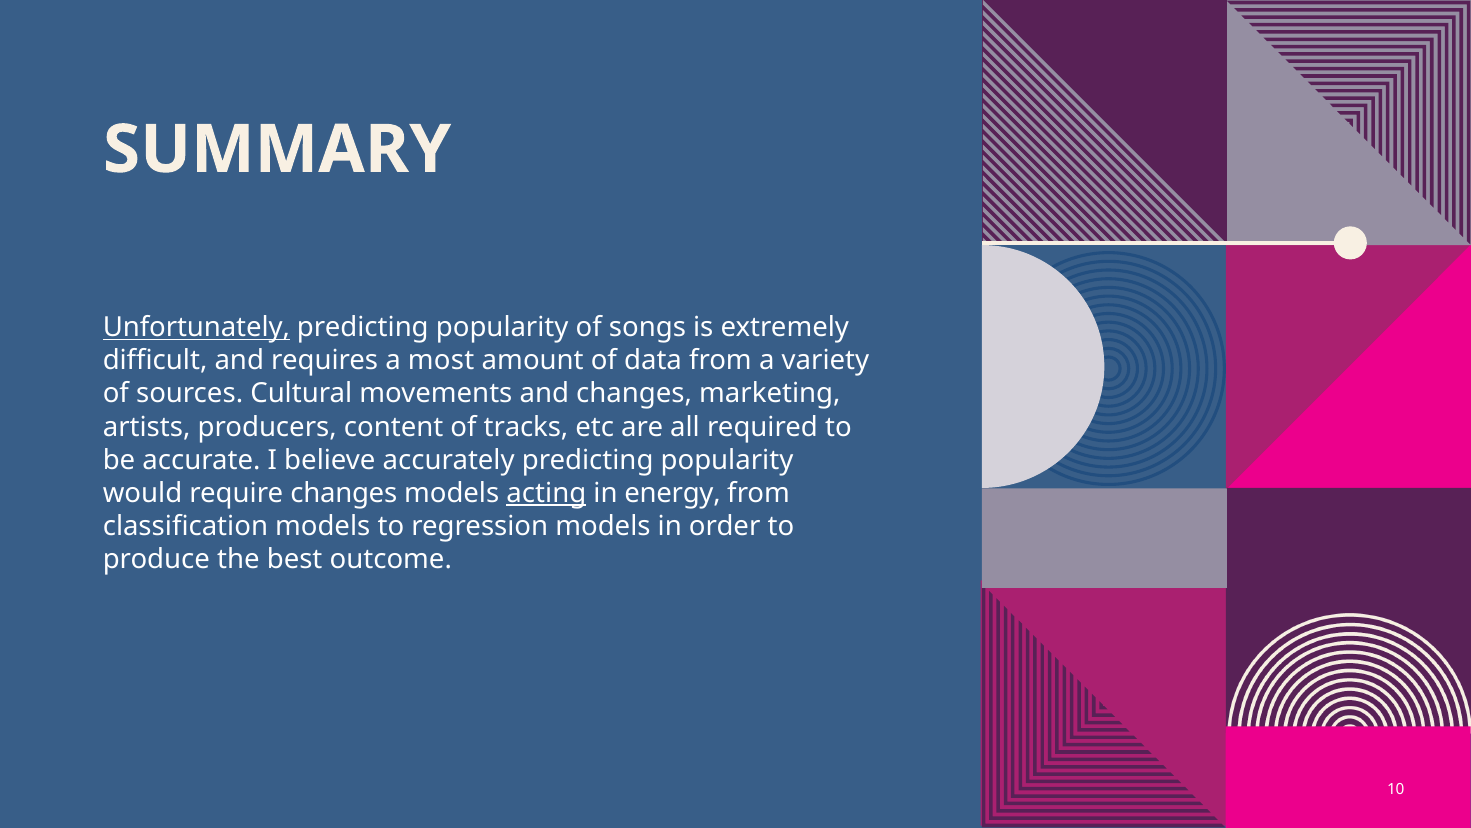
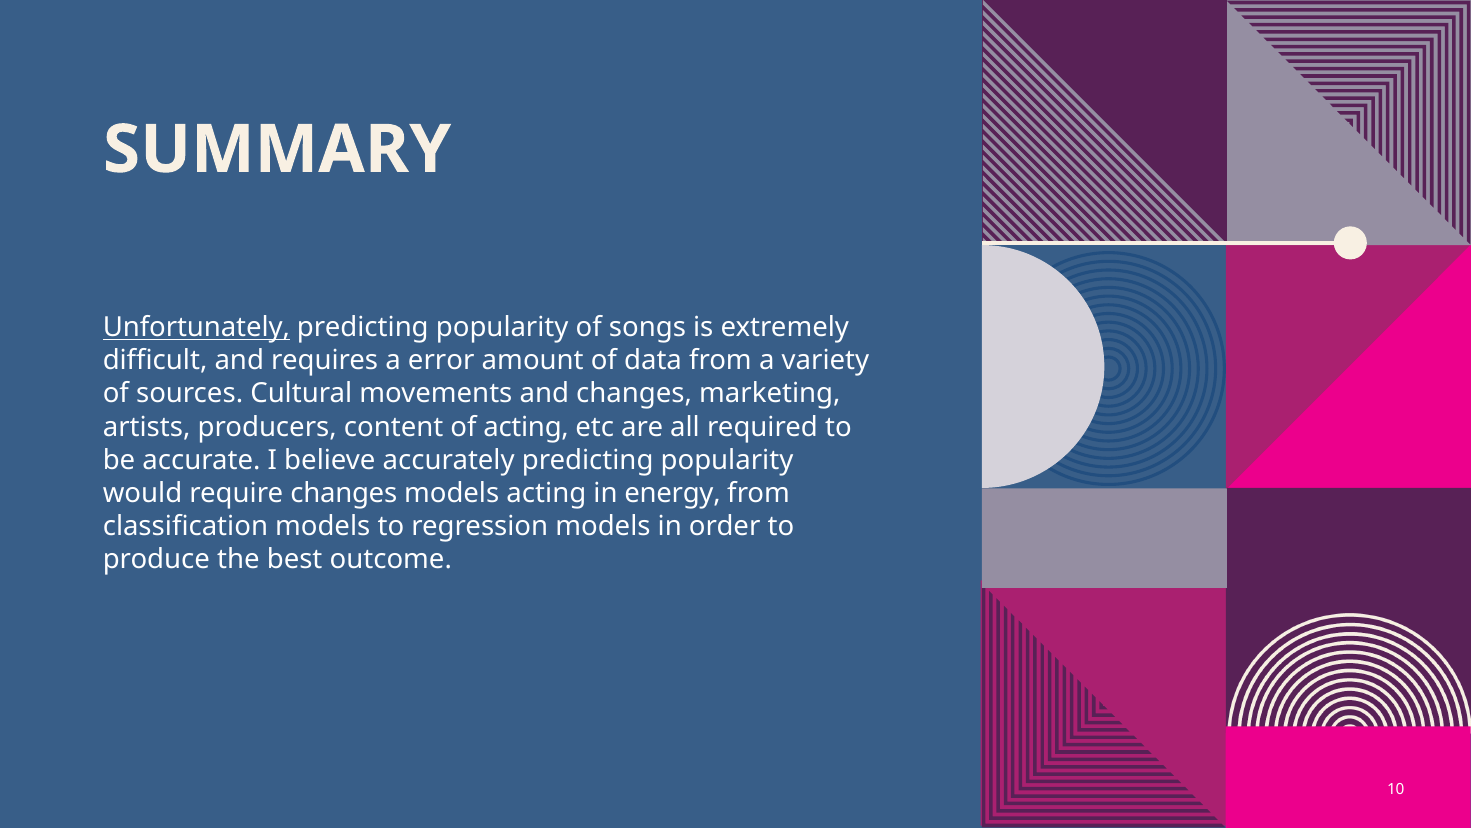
most: most -> error (441, 360)
of tracks: tracks -> acting (526, 427)
acting underline: present -> none (546, 493)
